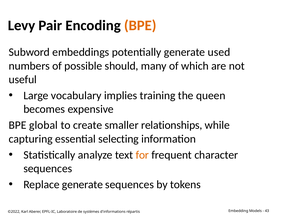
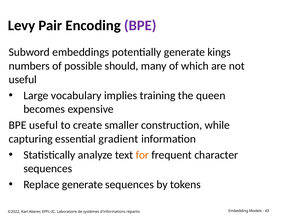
BPE colour: orange -> purple (140, 26)
used: used -> kings (219, 52)
BPE global: global -> useful (43, 125)
relationships: relationships -> construction (172, 125)
selecting: selecting -> gradient (118, 139)
